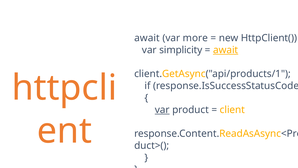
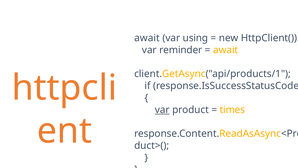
more: more -> using (195, 38)
simplicity: simplicity -> reminder (181, 50)
await underline: present -> none (226, 50)
client: client -> times (232, 110)
